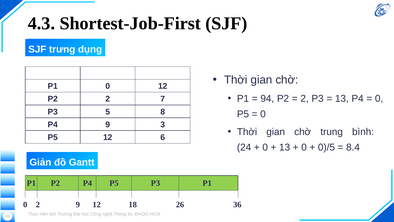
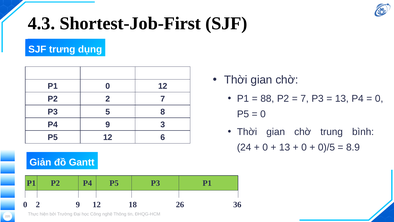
94: 94 -> 88 (267, 98)
2: 2 -> 7 (305, 98)
8.4: 8.4 -> 8.9 (353, 147)
